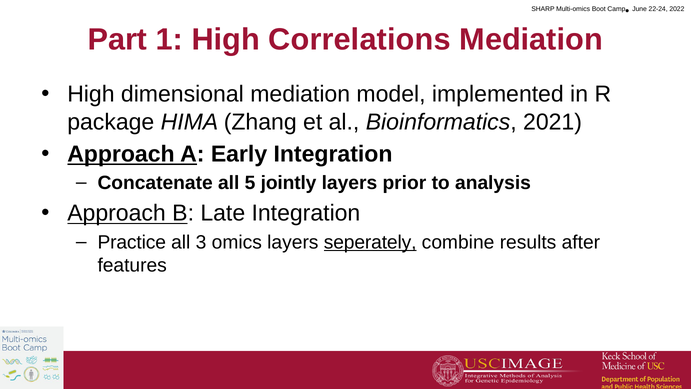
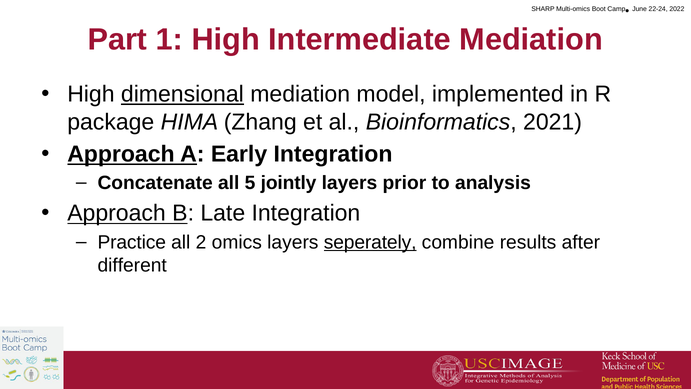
Correlations: Correlations -> Intermediate (360, 40)
dimensional underline: none -> present (182, 94)
3: 3 -> 2 (201, 242)
features: features -> different (132, 265)
